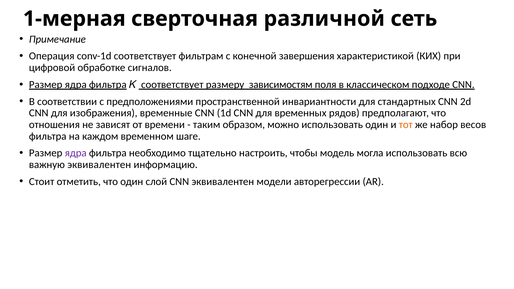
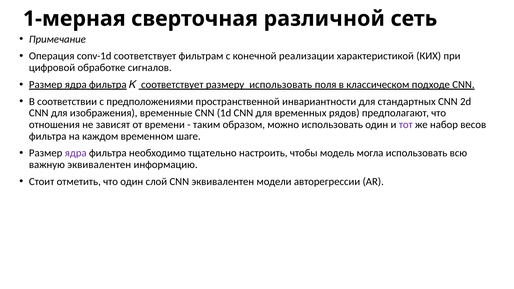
завершения: завершения -> реализации (307, 56)
размеру зависимостям: зависимостям -> использовать (281, 85)
тот colour: orange -> purple (406, 125)
